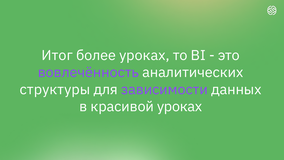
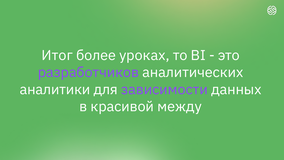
вовлечённость: вовлечённость -> разработчиков (88, 72)
структуры: структуры -> аналитики (55, 89)
красивой уроках: уроках -> между (179, 106)
